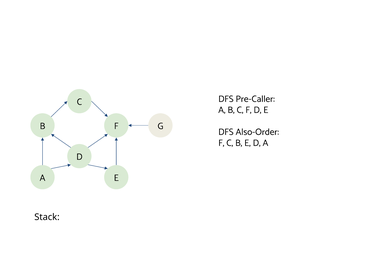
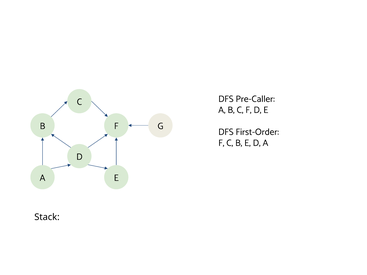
Also-Order: Also-Order -> First-Order (257, 132)
